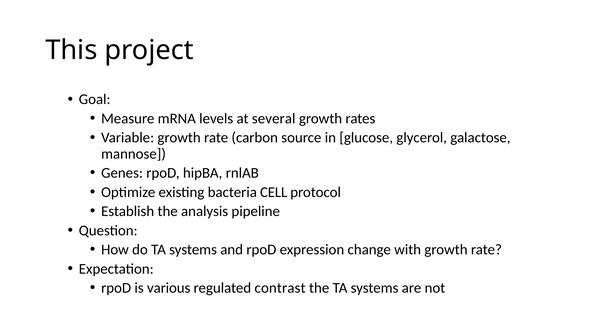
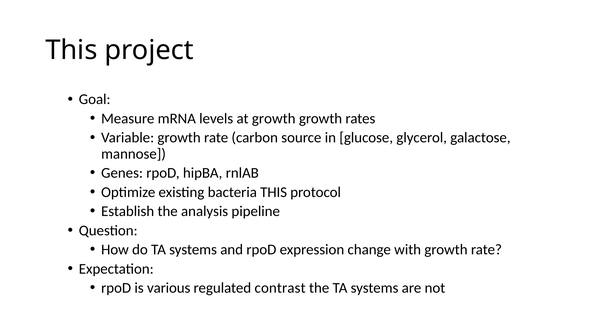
at several: several -> growth (274, 118)
bacteria CELL: CELL -> THIS (274, 192)
